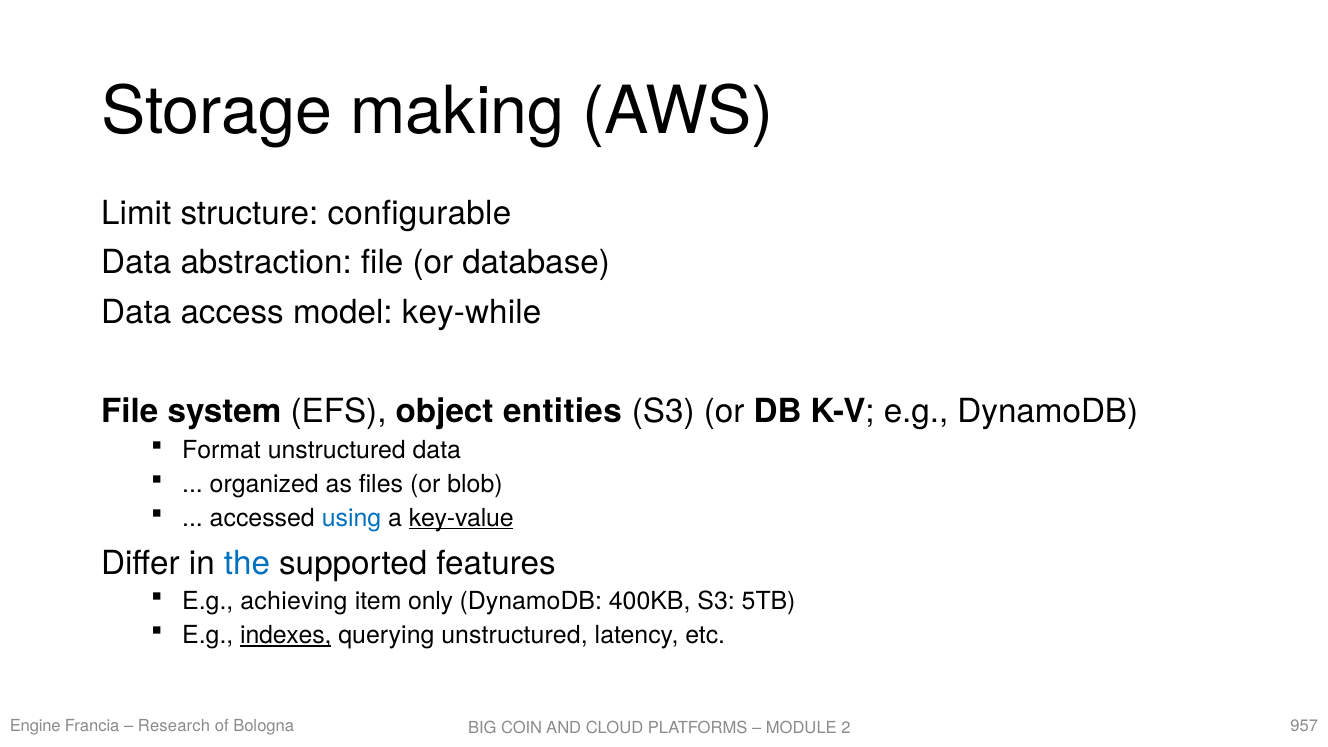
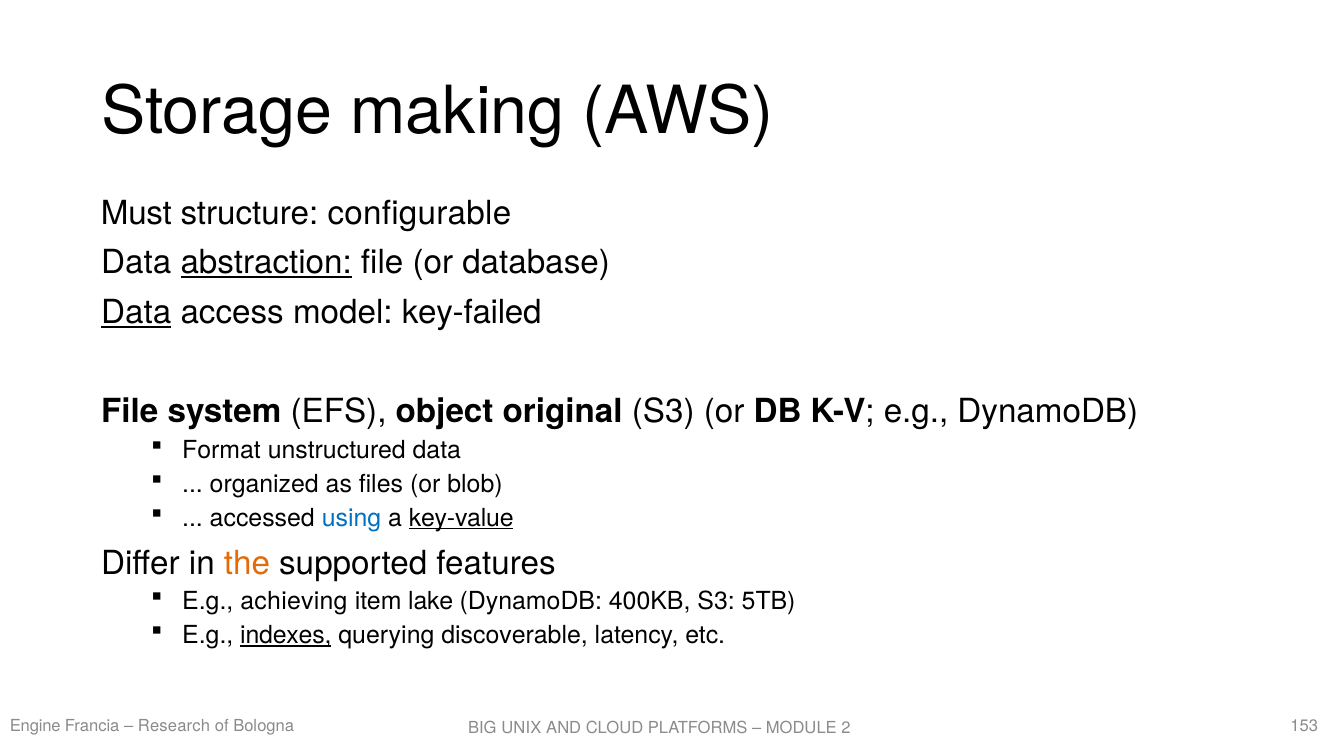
Limit: Limit -> Must (136, 213)
abstraction underline: none -> present (266, 263)
Data underline: none -> present (136, 313)
key-while: key-while -> key-failed (472, 313)
entities: entities -> original (563, 412)
the colour: blue -> orange (247, 563)
only: only -> lake (431, 601)
querying unstructured: unstructured -> discoverable (515, 635)
957: 957 -> 153 (1304, 726)
COIN: COIN -> UNIX (521, 728)
